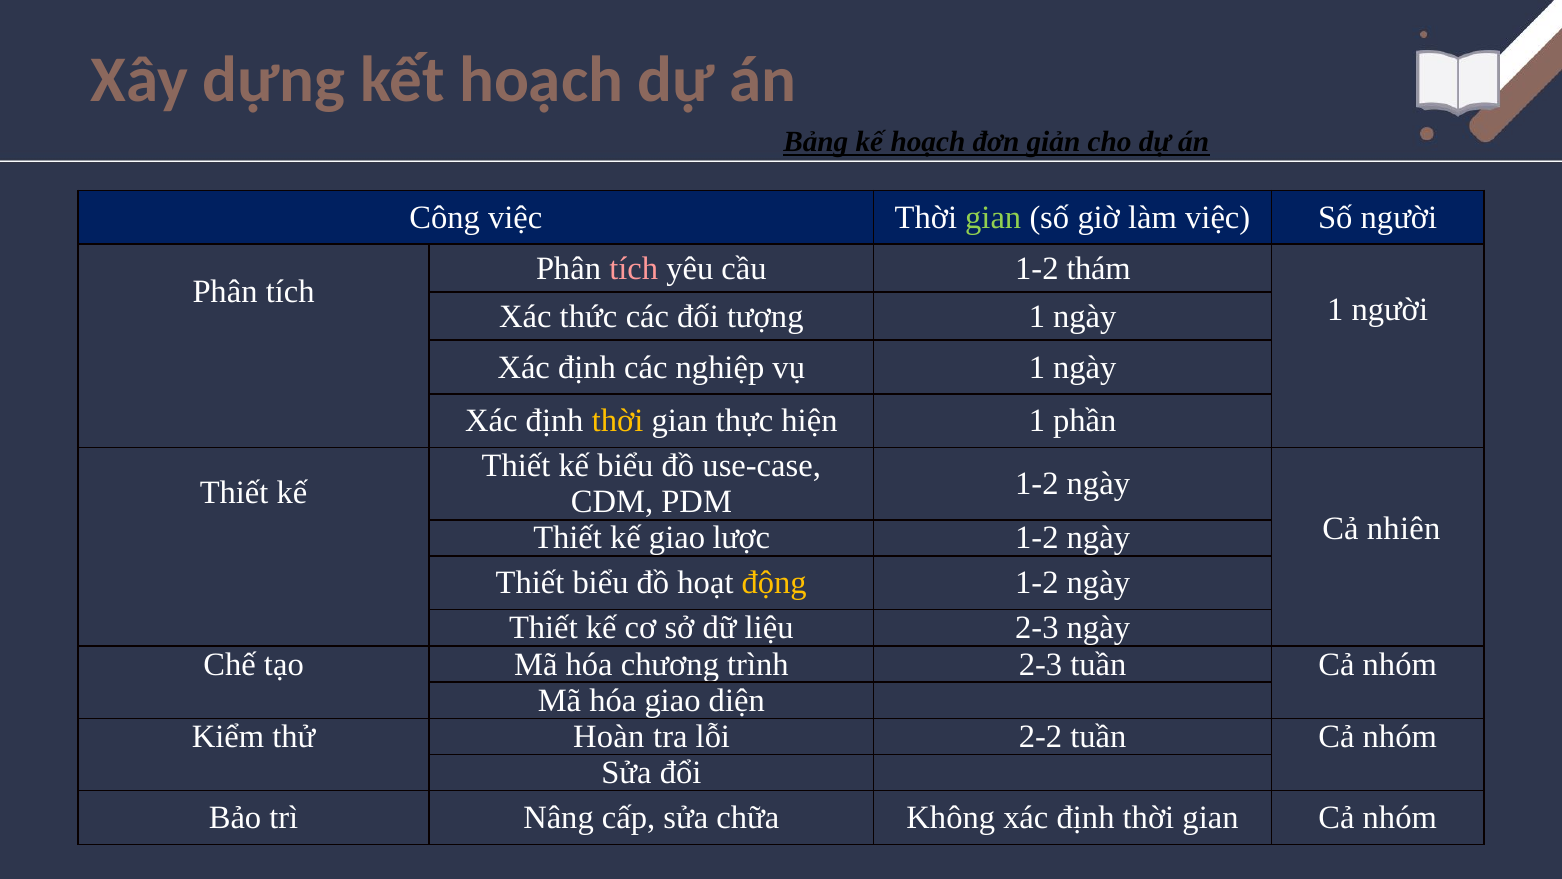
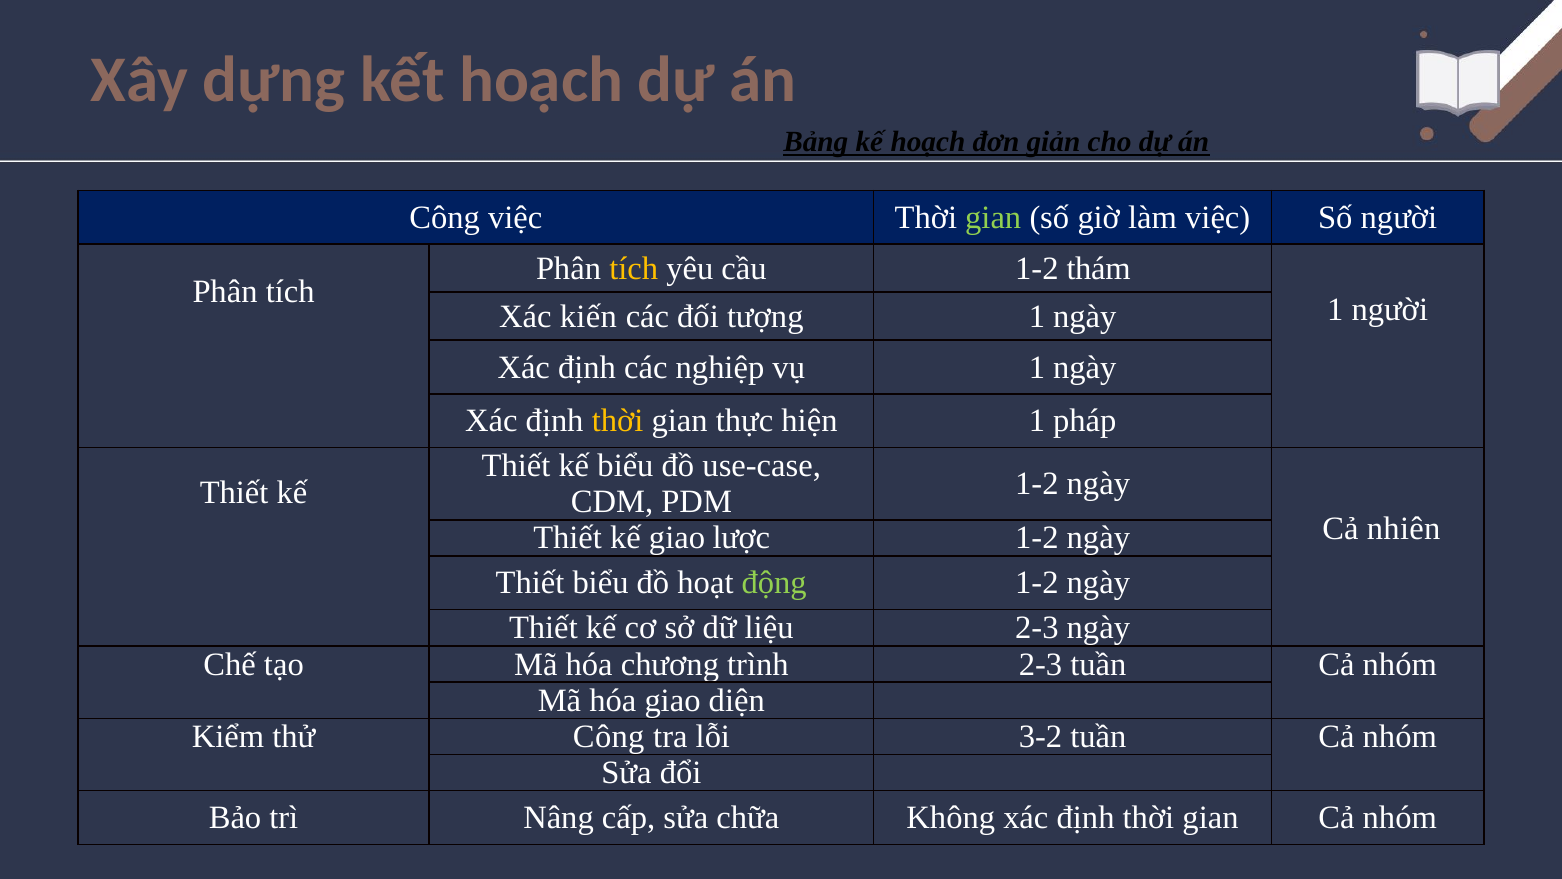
tích colour: pink -> yellow (634, 268)
thức: thức -> kiến (588, 316)
phần: phần -> pháp (1085, 421)
động colour: yellow -> light green (774, 583)
thử Hoàn: Hoàn -> Công (609, 737)
2-2: 2-2 -> 3-2 (1041, 737)
